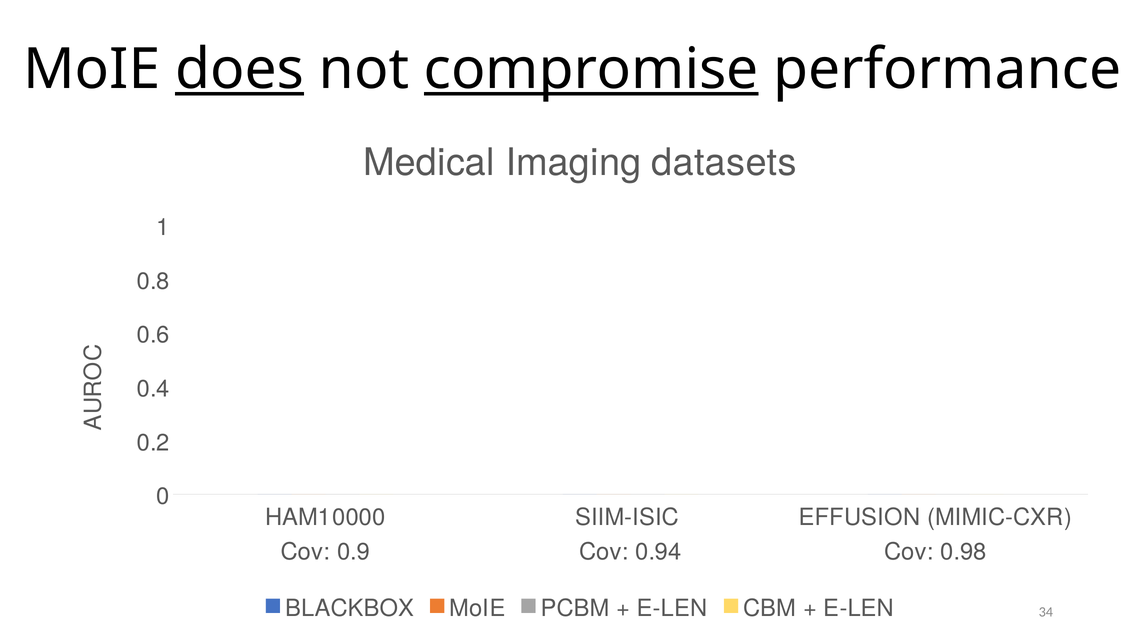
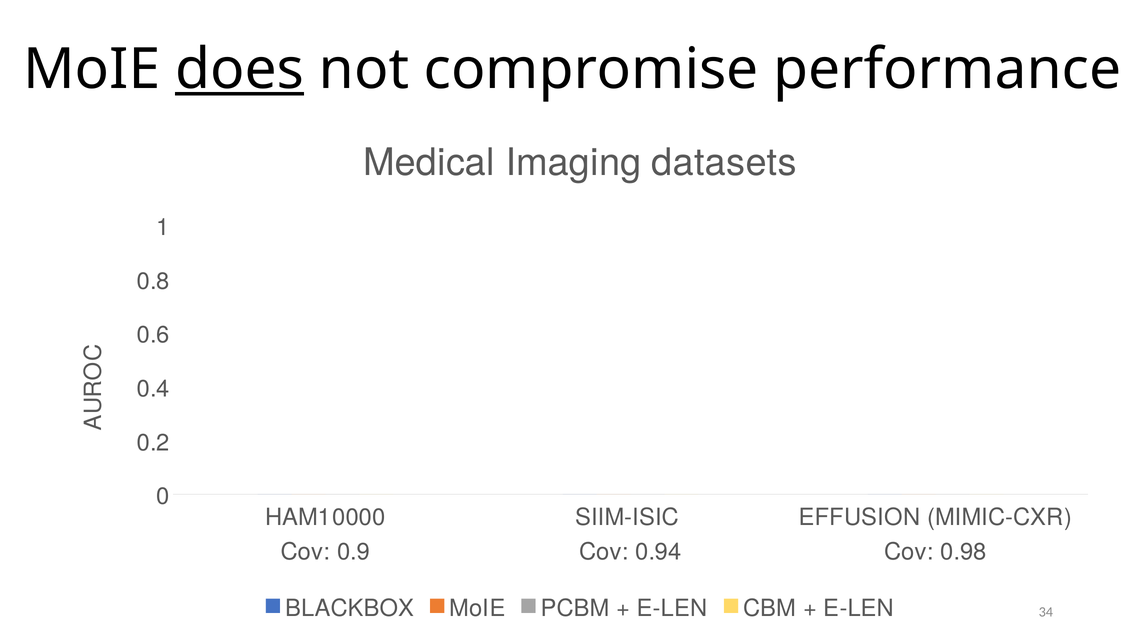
compromise underline: present -> none (591, 69)
